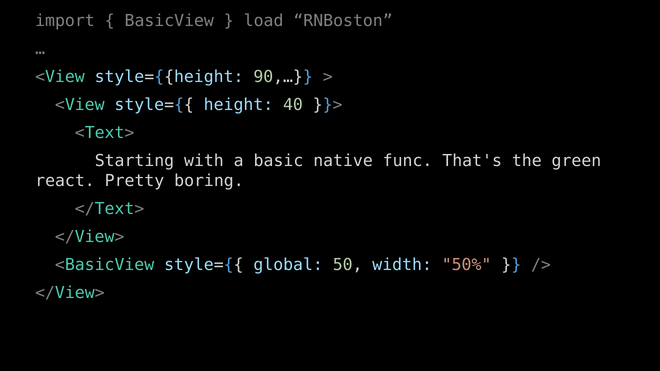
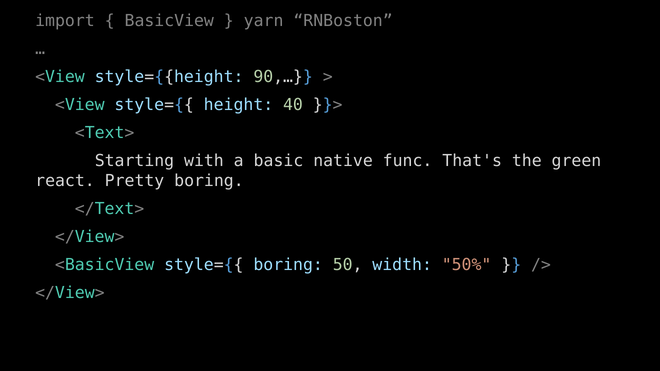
load: load -> yarn (264, 21)
style={{ global: global -> boring (288, 265)
